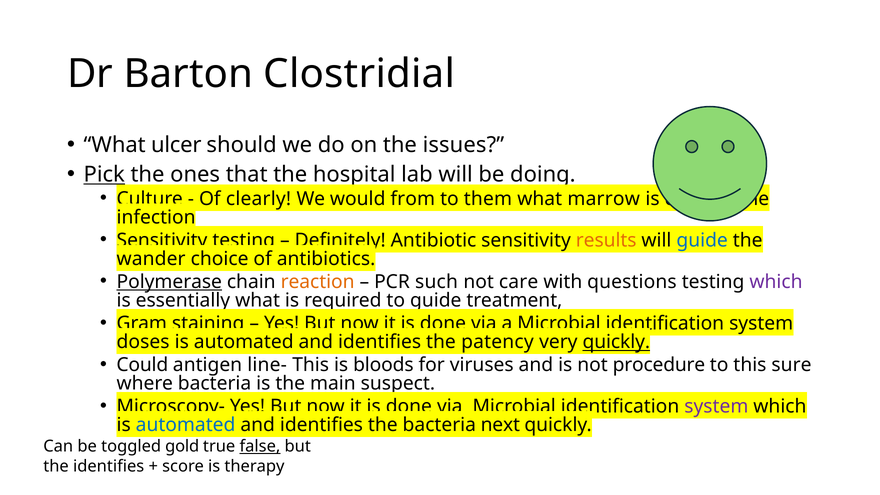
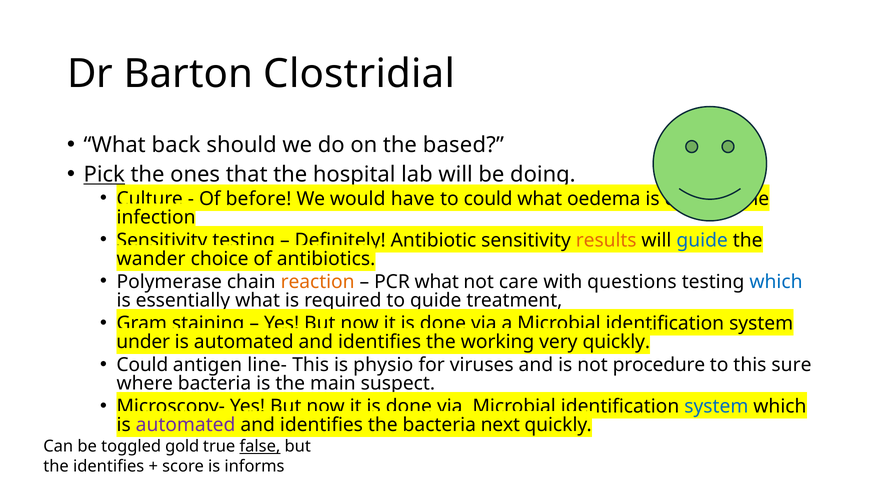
ulcer: ulcer -> back (176, 145)
issues: issues -> based (463, 145)
clearly: clearly -> before (259, 199)
from: from -> have (413, 199)
to them: them -> could (488, 199)
marrow: marrow -> oedema (604, 199)
Polymerase underline: present -> none (169, 282)
PCR such: such -> what (437, 282)
which colour: purple -> blue (776, 282)
doses: doses -> under (143, 342)
patency: patency -> working (498, 342)
quickly underline: present -> none (616, 342)
bloods: bloods -> physio (383, 365)
system colour: purple -> blue (716, 406)
automated colour: blue -> purple (186, 425)
therapy: therapy -> informs (255, 466)
